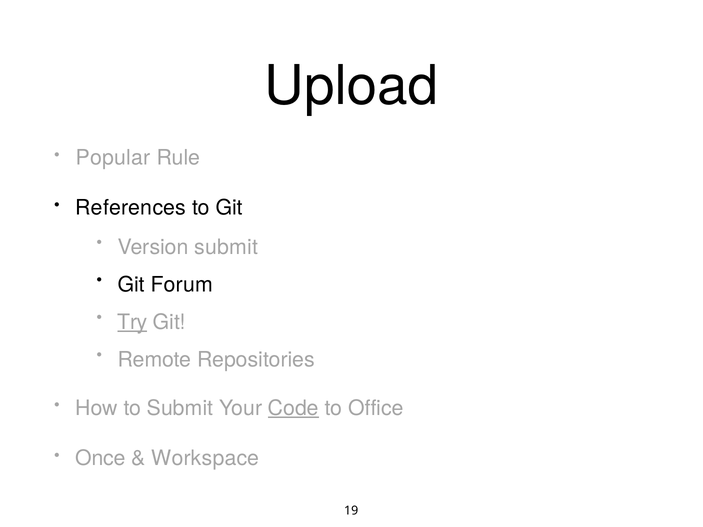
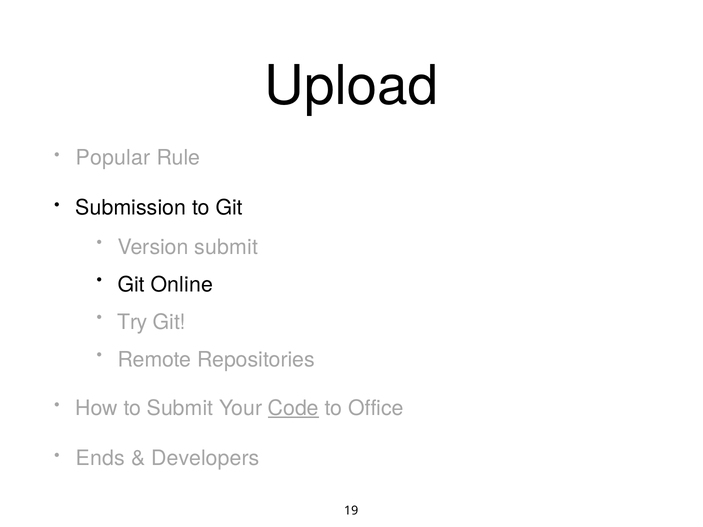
References: References -> Submission (131, 208)
Forum: Forum -> Online (182, 285)
Try underline: present -> none (132, 322)
Once: Once -> Ends (100, 459)
Workspace: Workspace -> Developers (205, 459)
